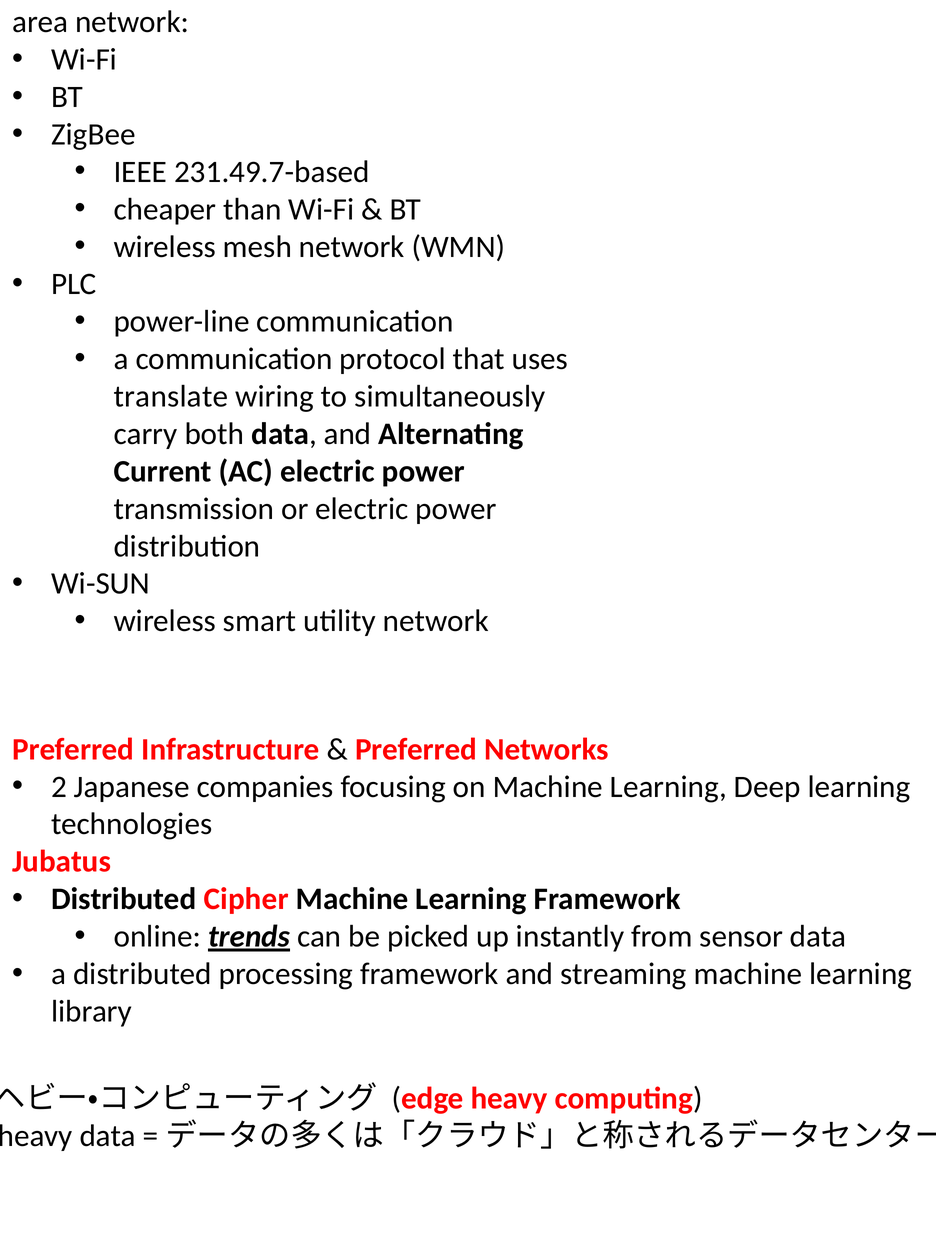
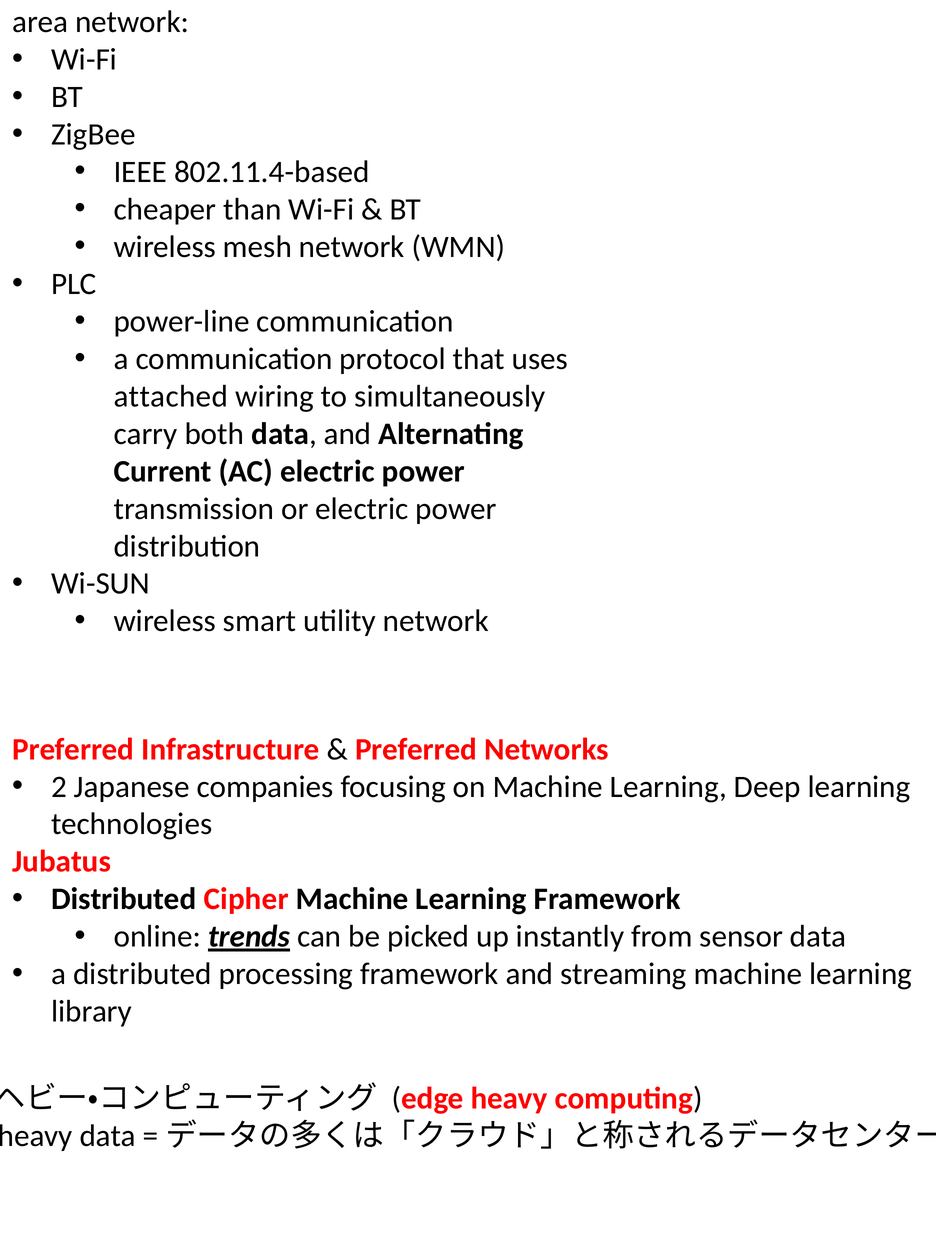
231.49.7-based: 231.49.7-based -> 802.11.4-based (272, 172)
translate: translate -> attached (171, 396)
